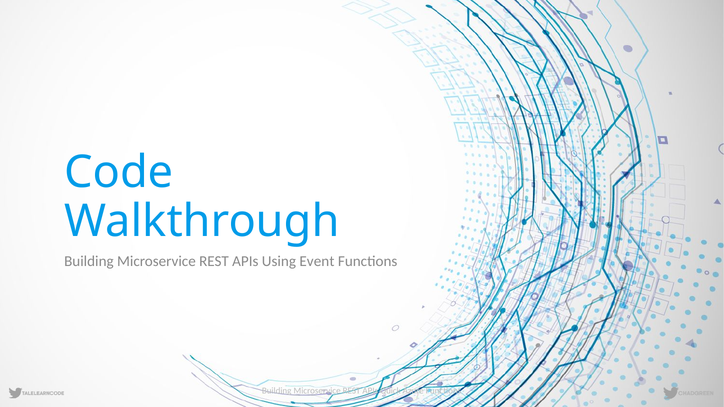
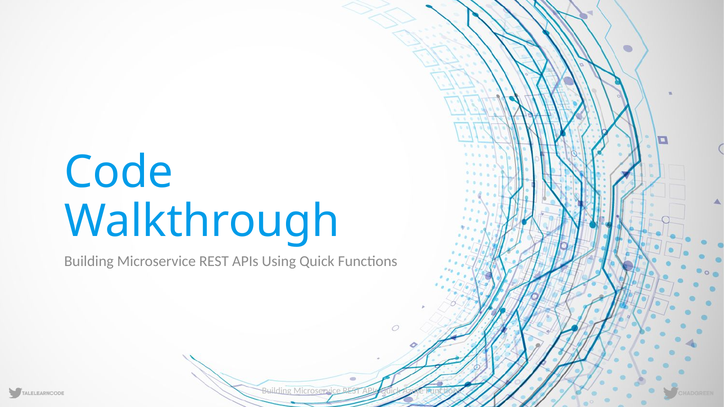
Using Event: Event -> Quick (317, 261)
